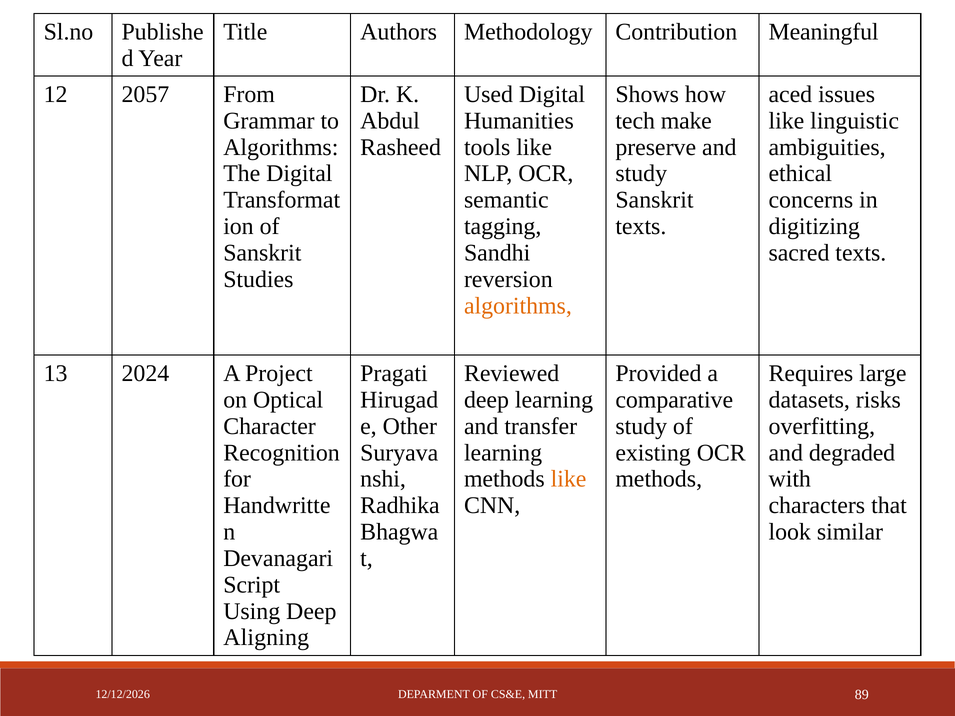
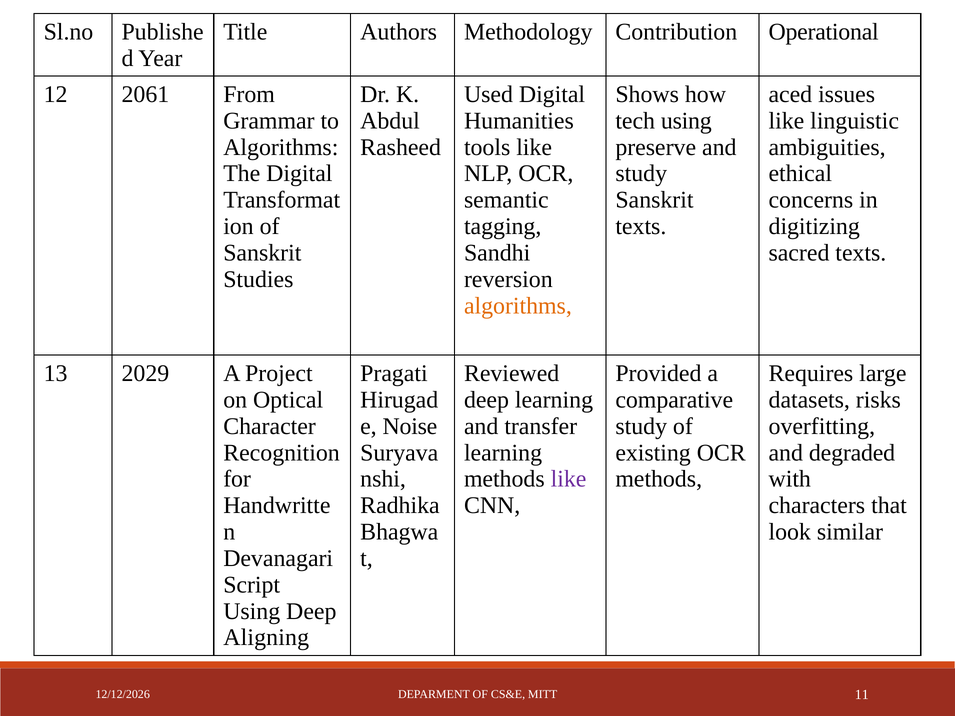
Meaningful: Meaningful -> Operational (824, 32)
2057: 2057 -> 2061 (145, 94)
tech make: make -> using (686, 121)
2024: 2024 -> 2029 (145, 374)
Other: Other -> Noise (410, 426)
like colour: orange -> purple (569, 479)
89: 89 -> 11 (862, 695)
